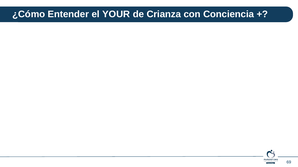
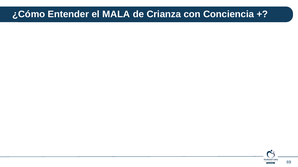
YOUR: YOUR -> MALA (116, 14)
